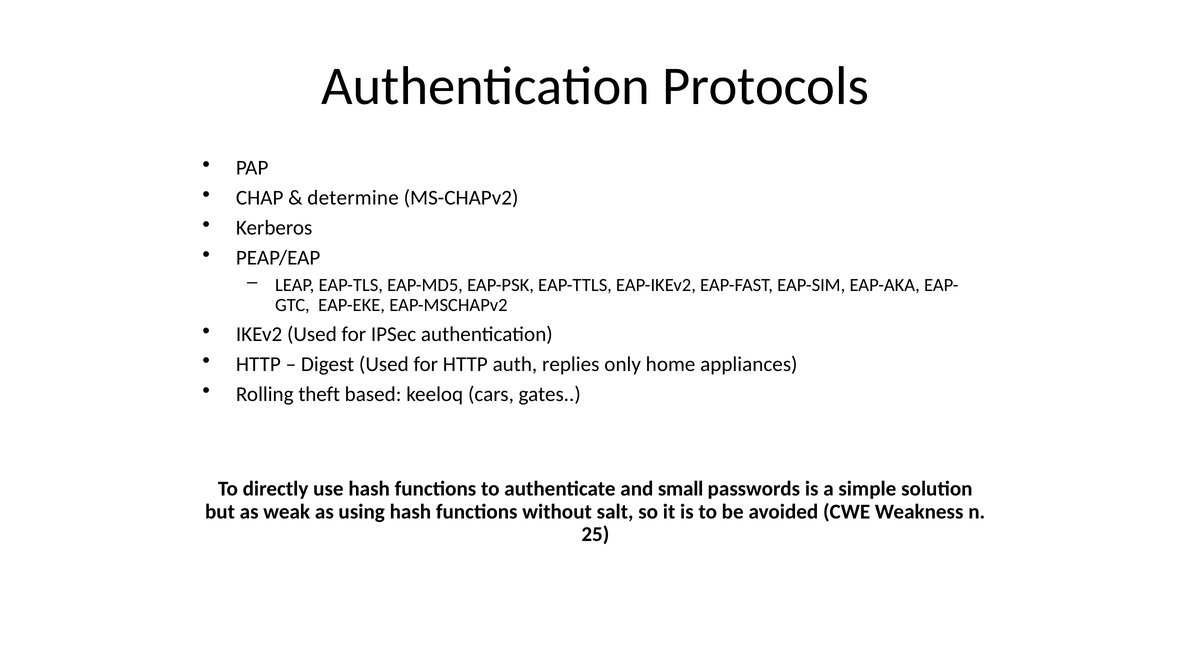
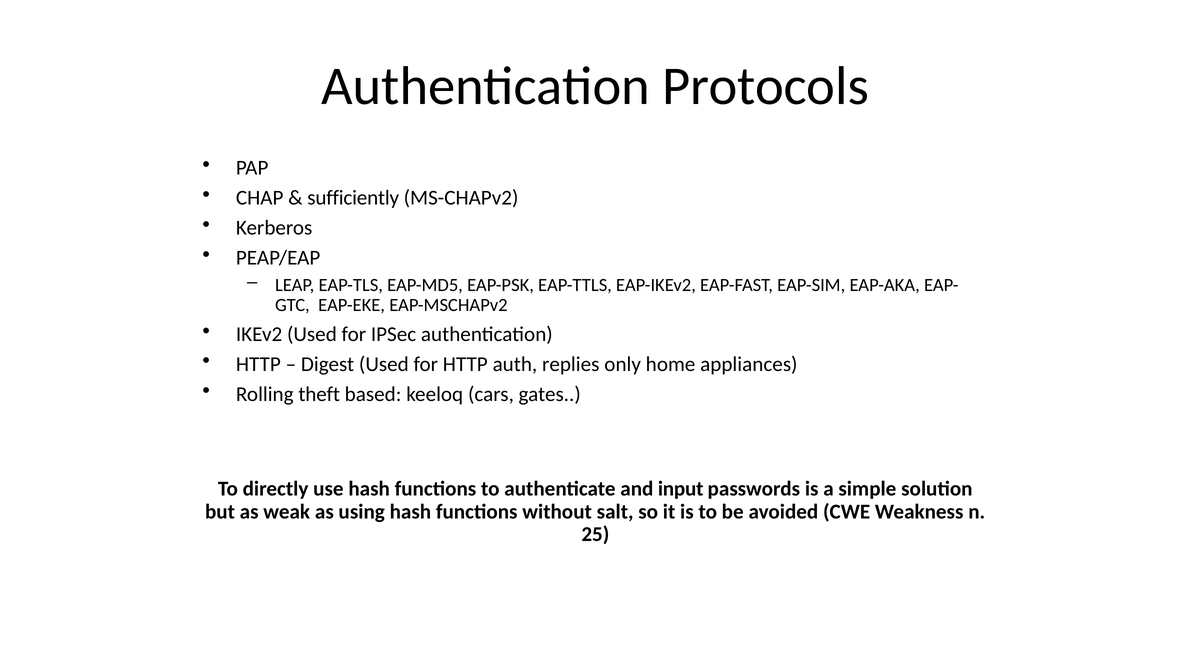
determine: determine -> sufficiently (353, 198)
small: small -> input (681, 489)
